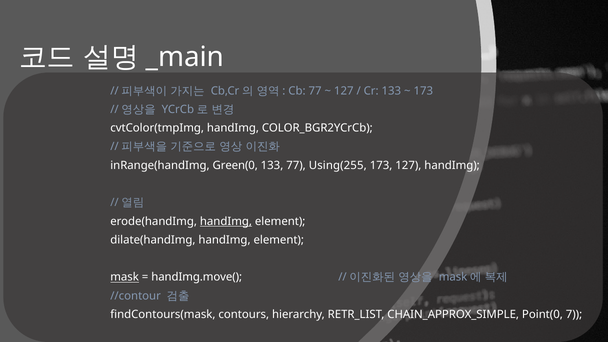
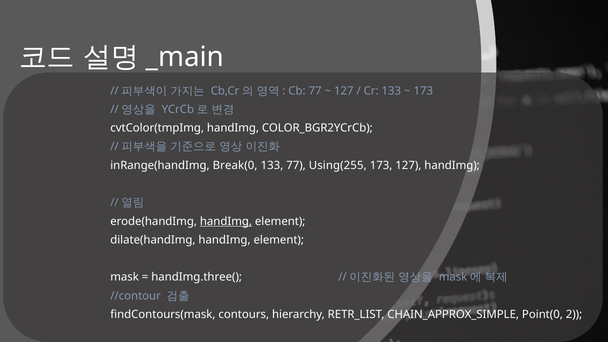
Green(0: Green(0 -> Break(0 (235, 165)
mask underline: present -> none (125, 277)
handImg.move(: handImg.move( -> handImg.three( (197, 277)
7: 7 -> 2 (574, 315)
